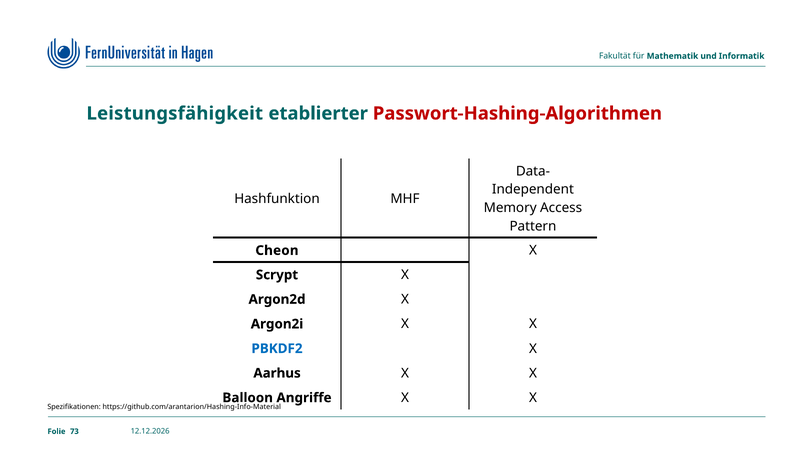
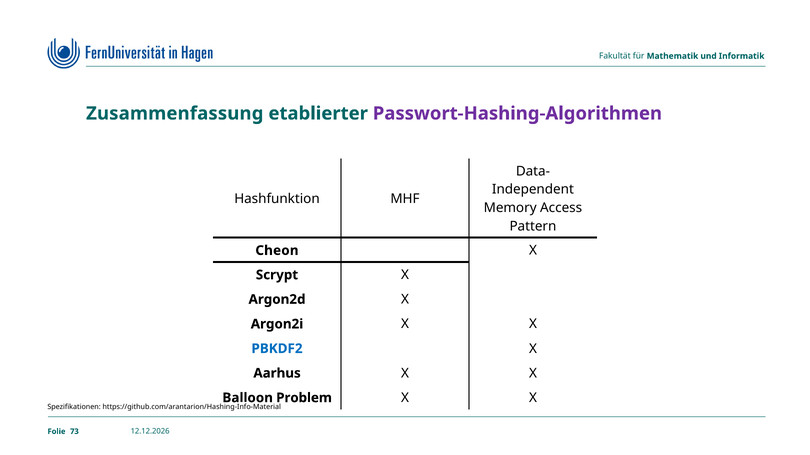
Leistungsfähigkeit: Leistungsfähigkeit -> Zusammenfassung (175, 114)
Passwort-Hashing-Algorithmen colour: red -> purple (517, 114)
Angriffe: Angriffe -> Problem (304, 398)
